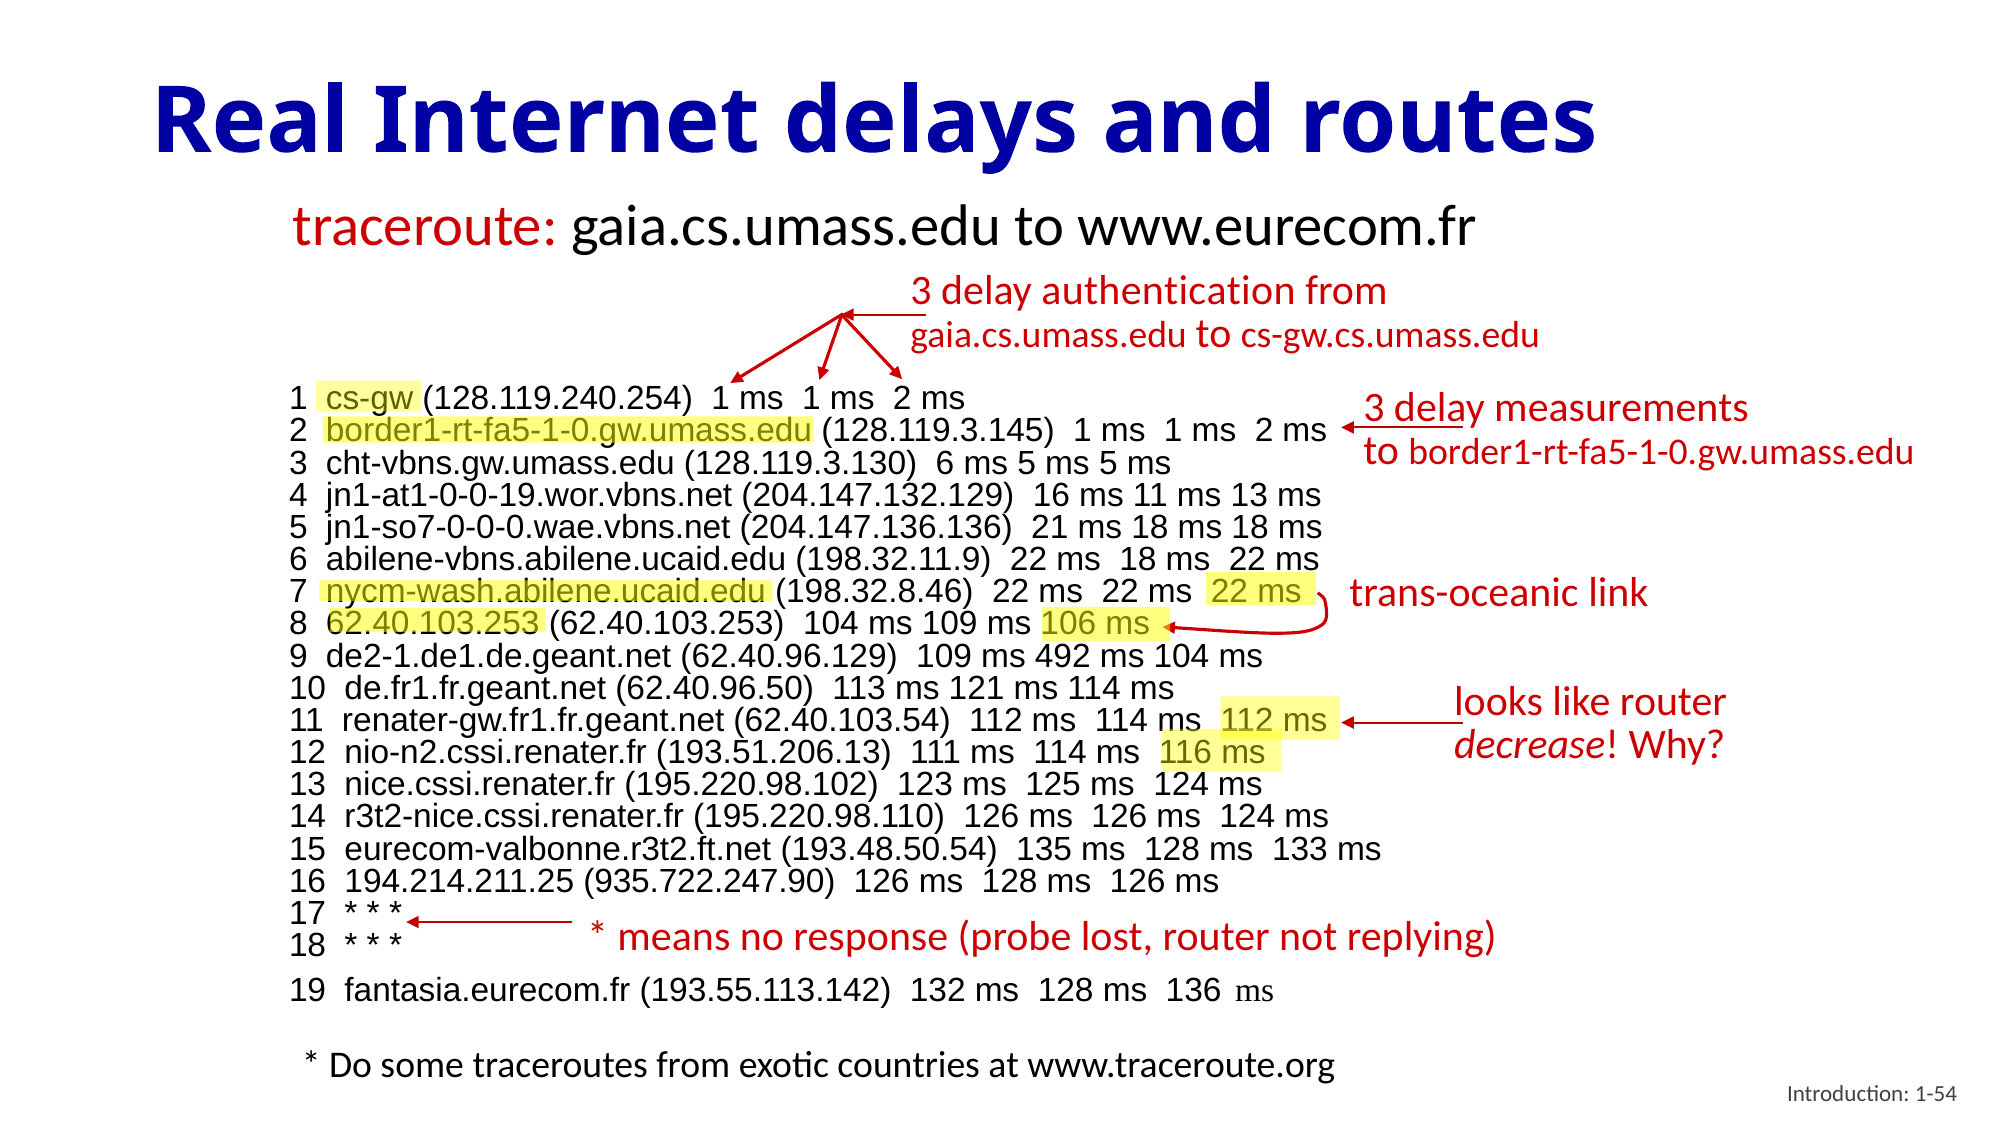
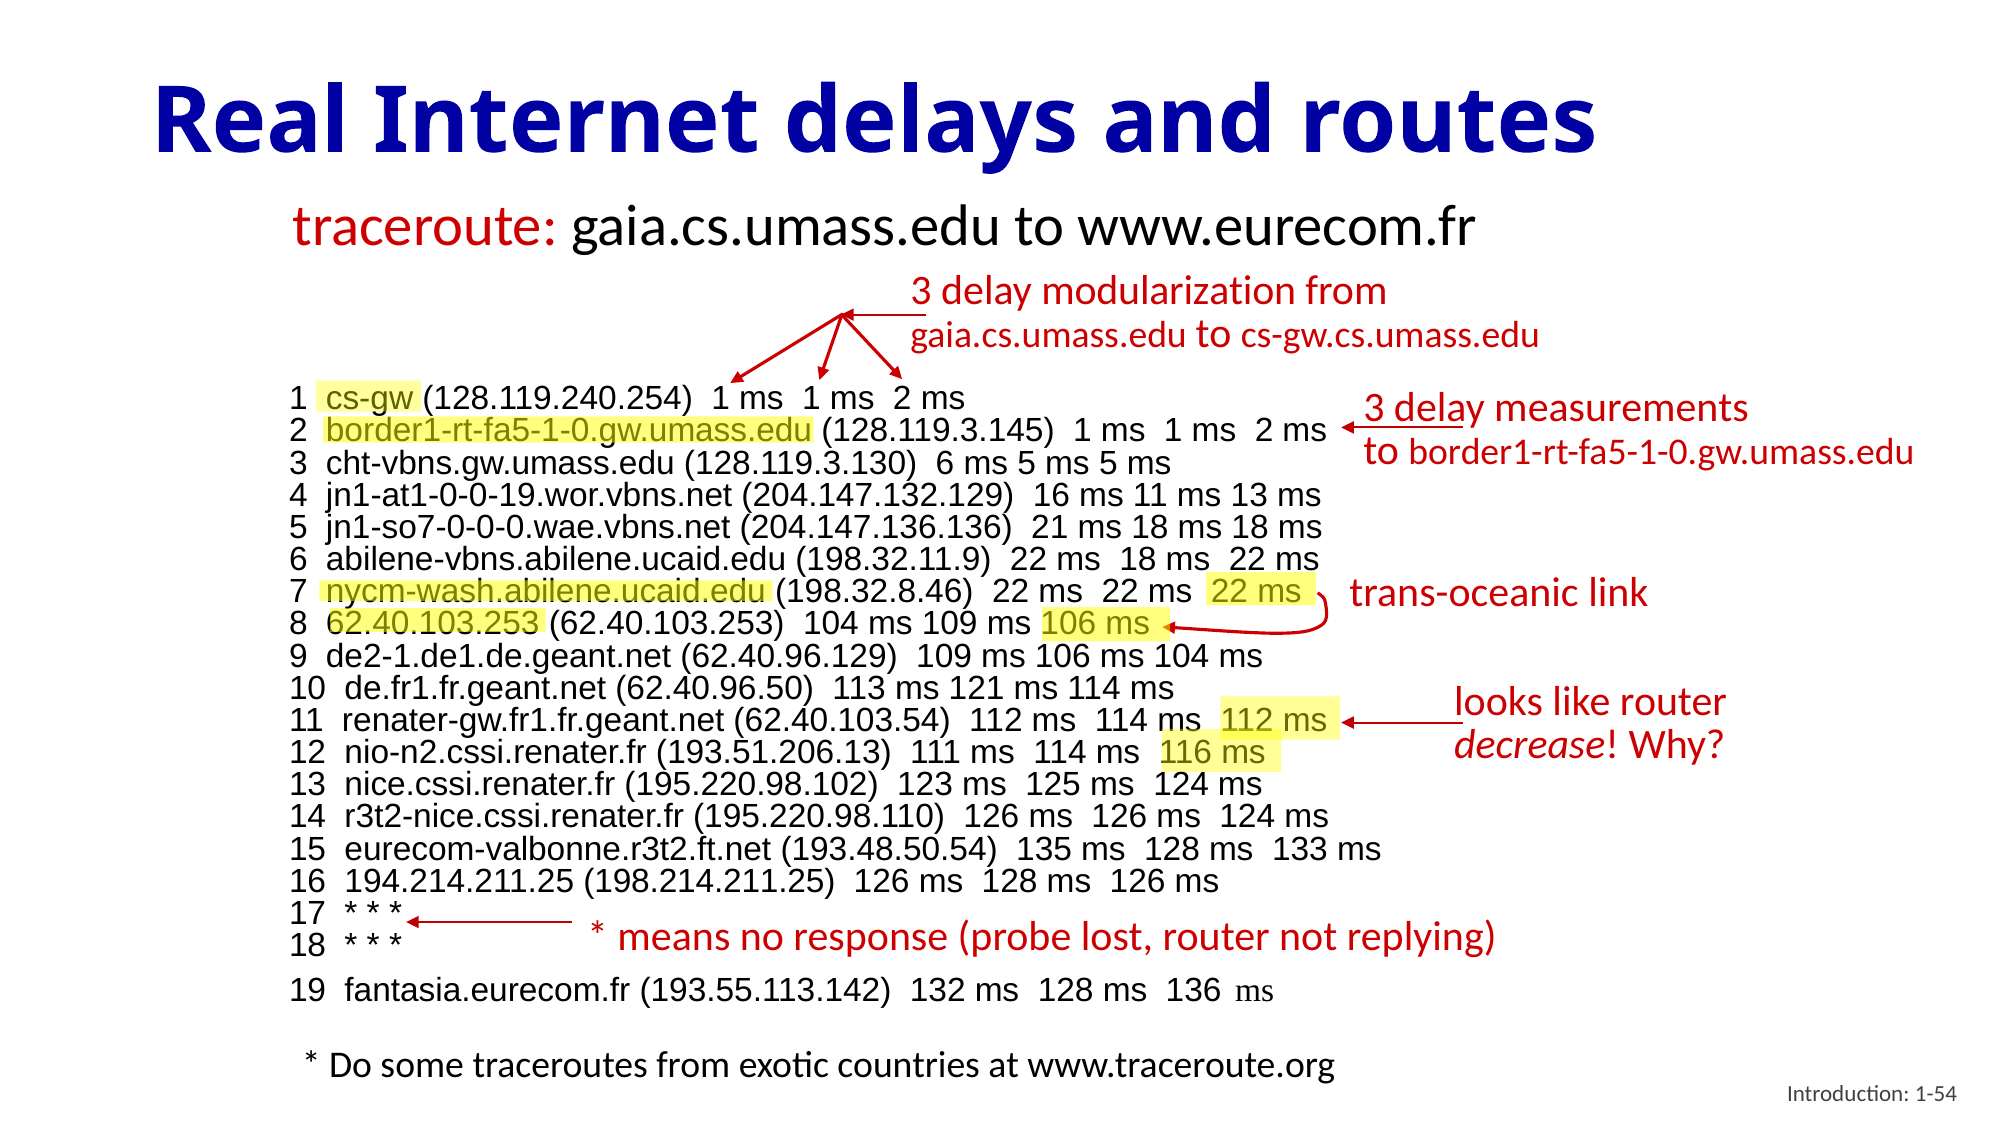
authentication: authentication -> modularization (1169, 291)
62.40.96.129 109 ms 492: 492 -> 106 (1063, 656)
935.722.247.90: 935.722.247.90 -> 198.214.211.25 (709, 881)
